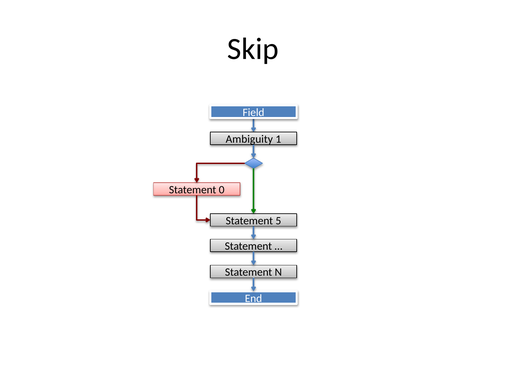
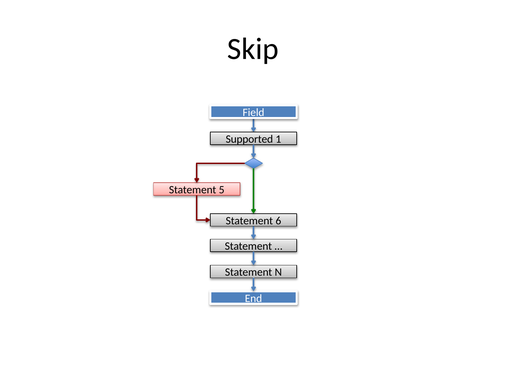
Ambiguity: Ambiguity -> Supported (249, 139)
0: 0 -> 5 (222, 190)
5: 5 -> 6 (278, 221)
